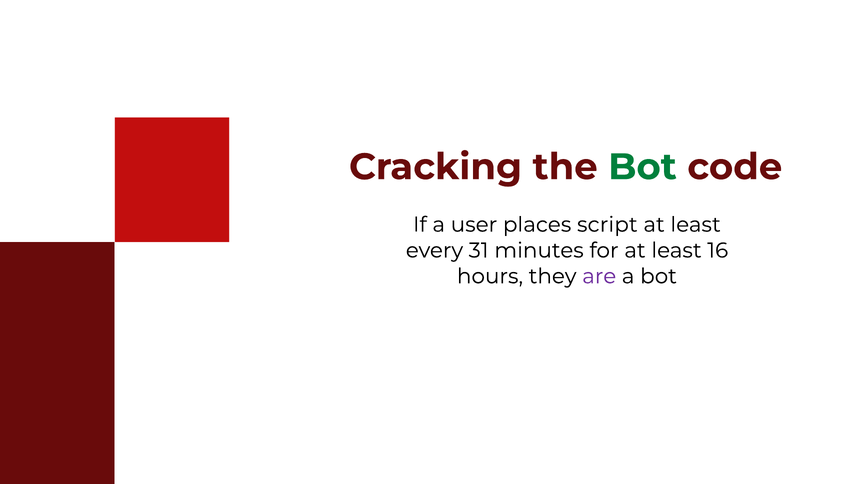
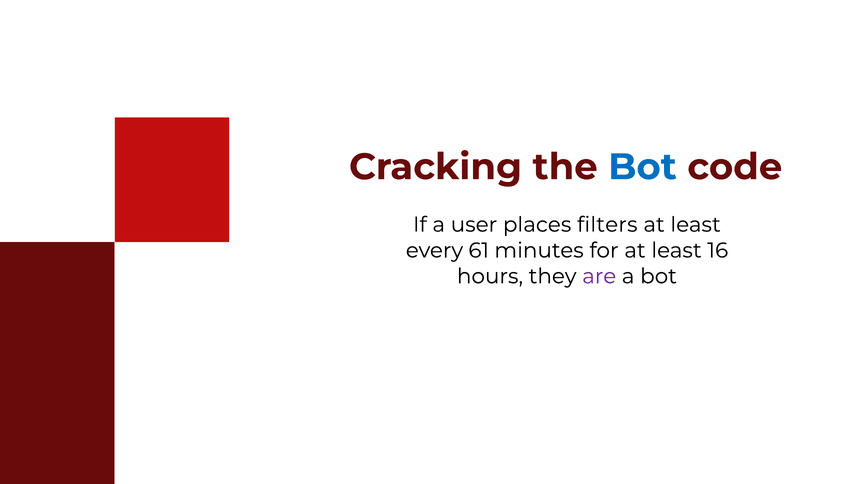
Bot colour: green -> blue (642, 167)
script: script -> filters (607, 225)
31: 31 -> 61 (479, 251)
